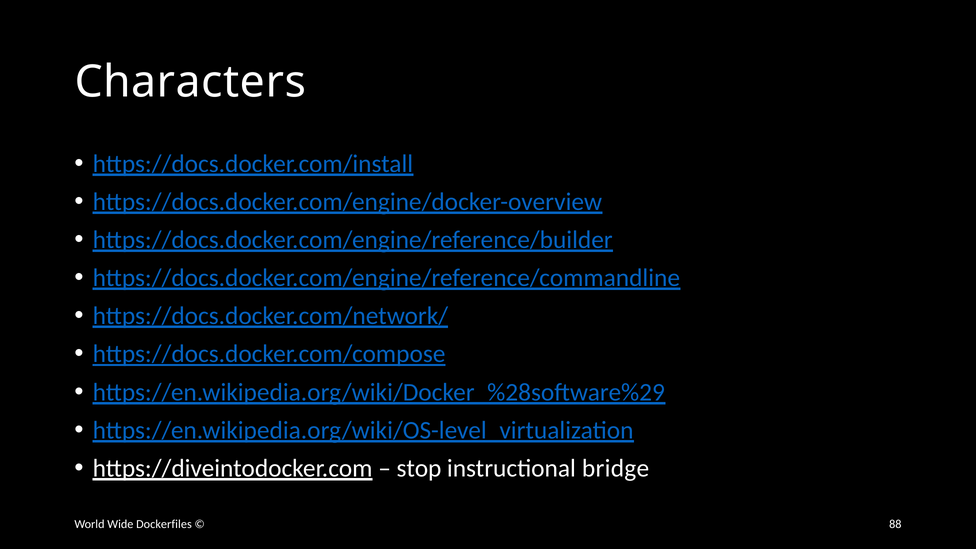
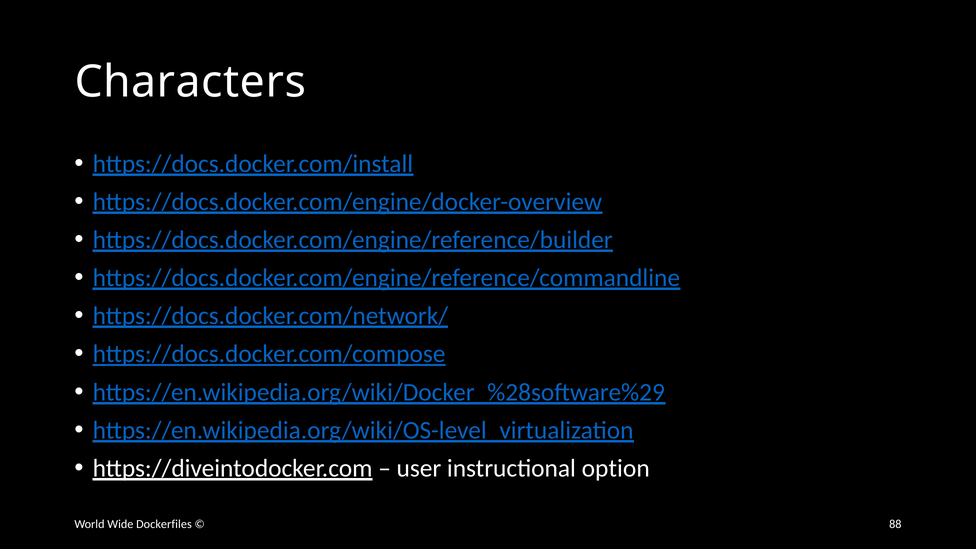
stop: stop -> user (419, 468)
bridge: bridge -> option (616, 468)
